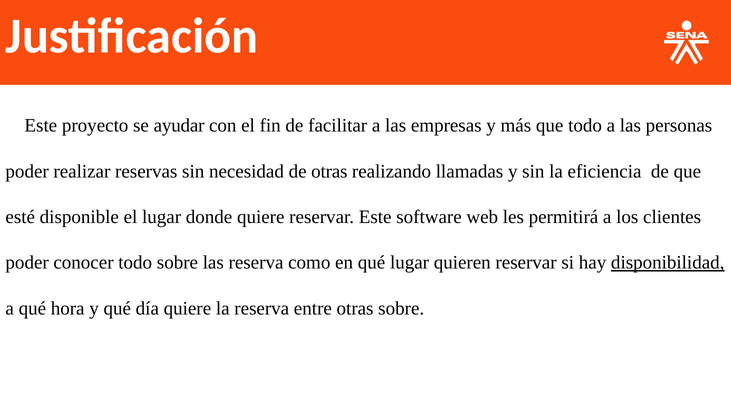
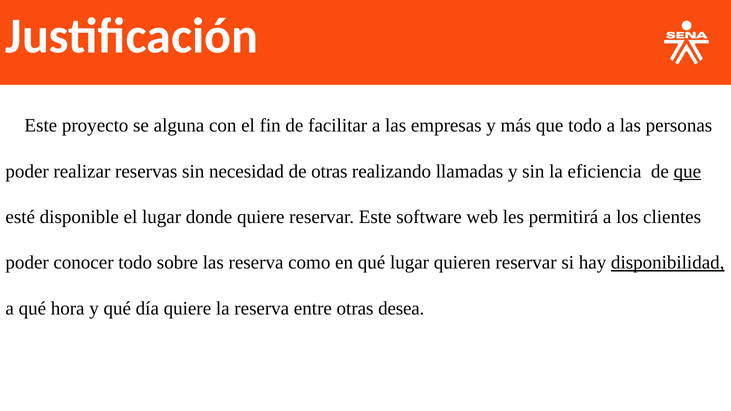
ayudar: ayudar -> alguna (179, 126)
que underline: none -> present (687, 171)
otras sobre: sobre -> desea (401, 308)
